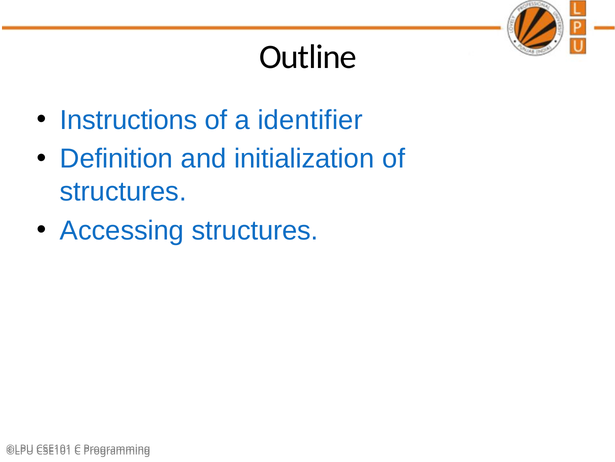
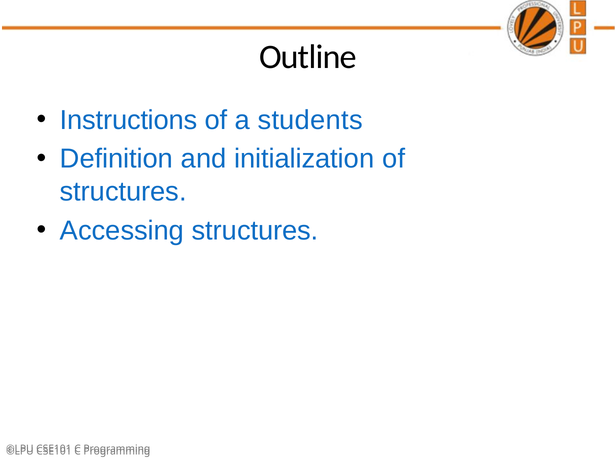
identifier: identifier -> students (310, 120)
